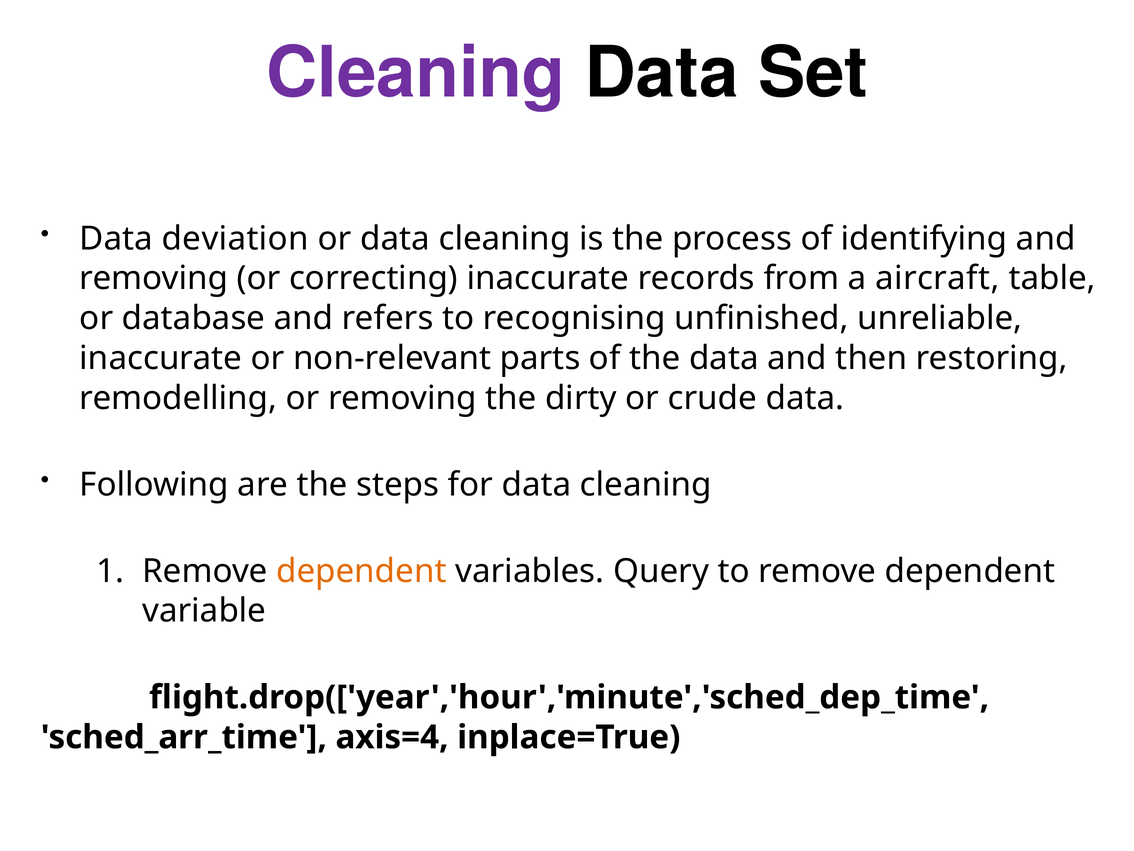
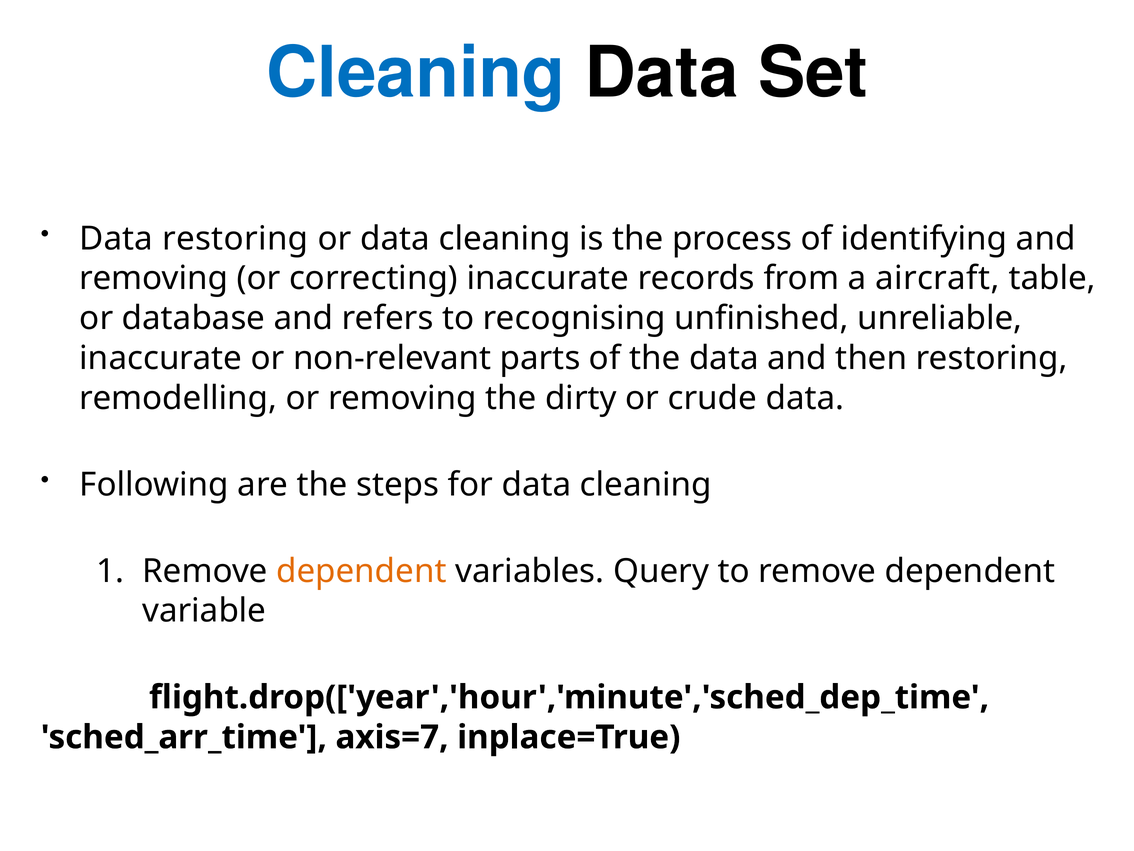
Cleaning colour: purple -> blue (416, 73)
Data deviation: deviation -> restoring (235, 238)
axis=4: axis=4 -> axis=7 (392, 737)
